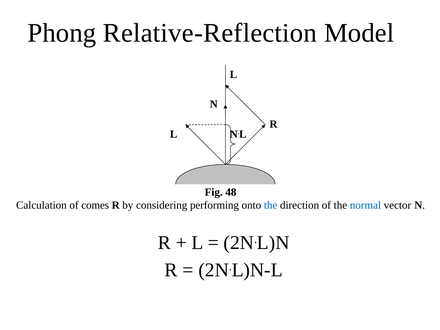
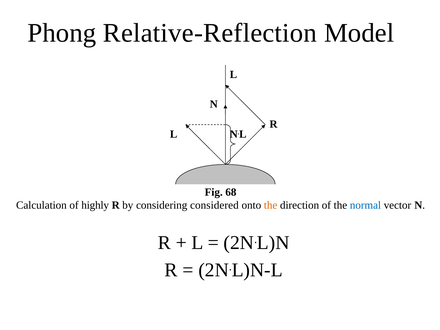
48: 48 -> 68 (231, 192)
comes: comes -> highly (95, 205)
performing: performing -> considered (214, 205)
the colour: blue -> orange (271, 205)
